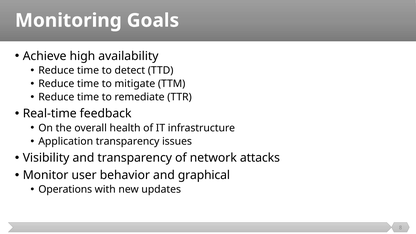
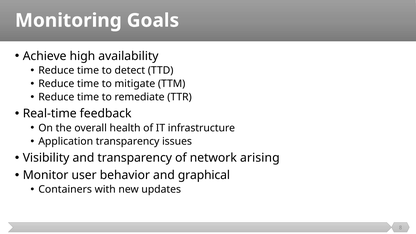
attacks: attacks -> arising (260, 158)
Operations: Operations -> Containers (65, 190)
